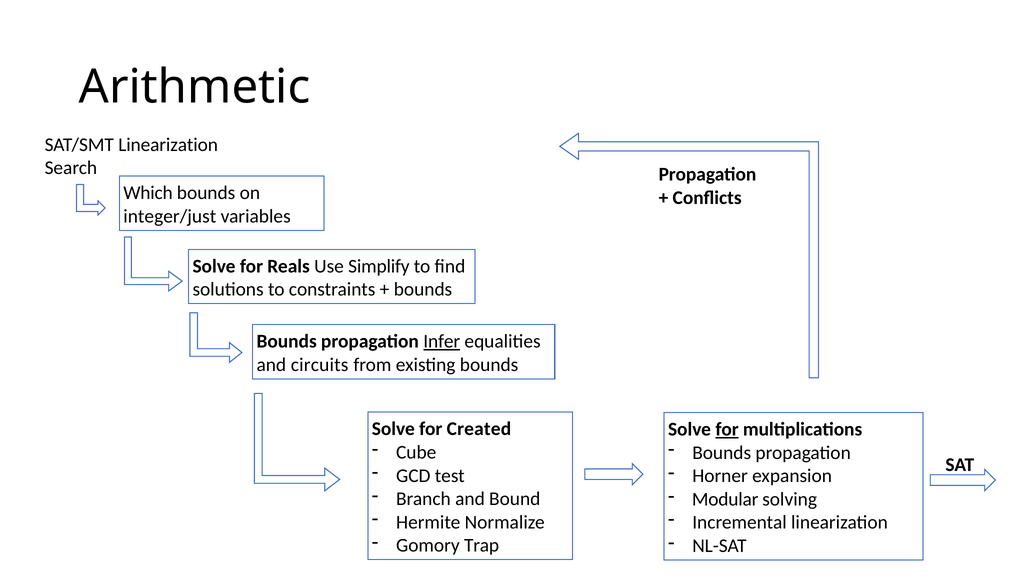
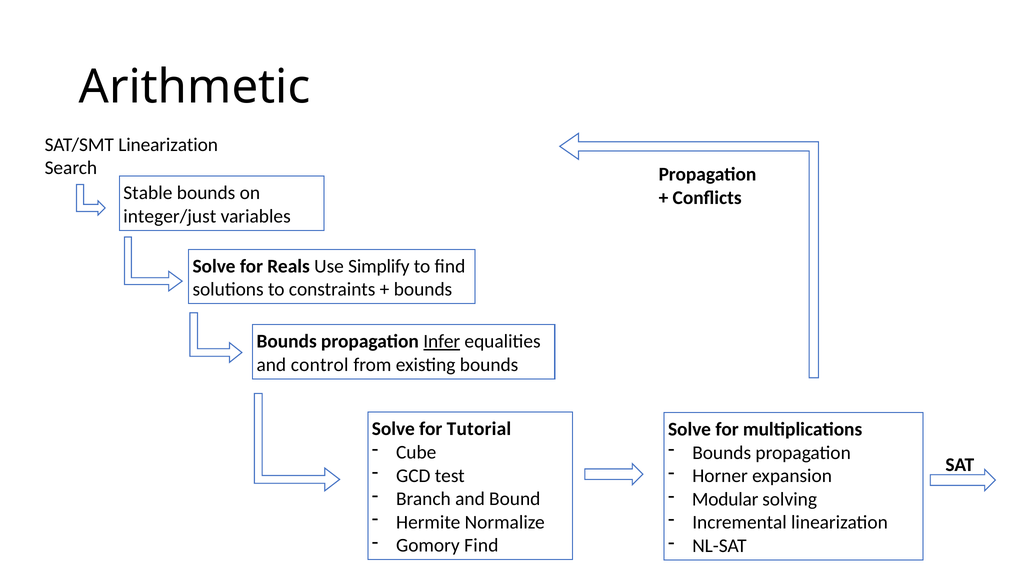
Which: Which -> Stable (148, 193)
circuits: circuits -> control (320, 364)
Created: Created -> Tutorial (479, 429)
for underline: present -> none (727, 429)
Gomory Trap: Trap -> Find (481, 545)
